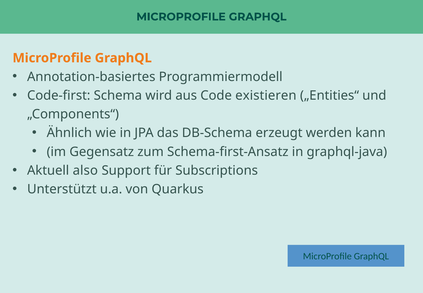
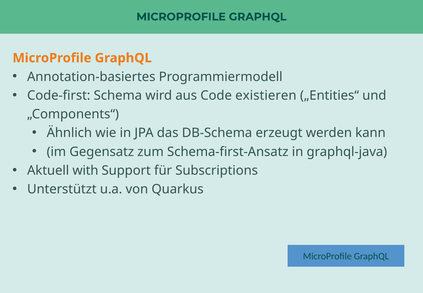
also: also -> with (85, 170)
